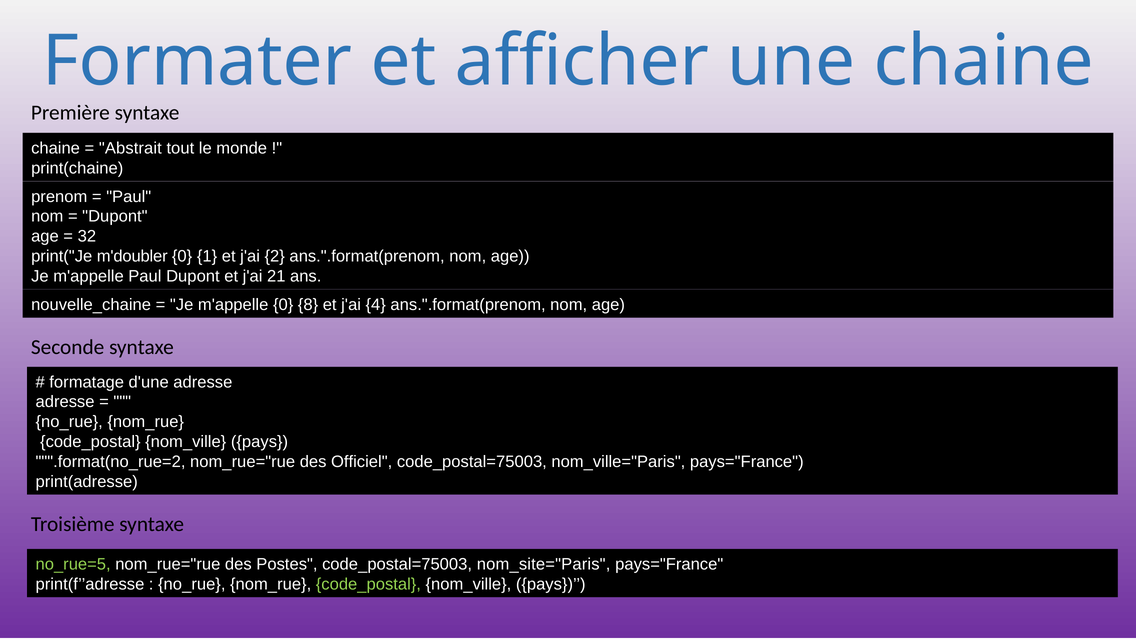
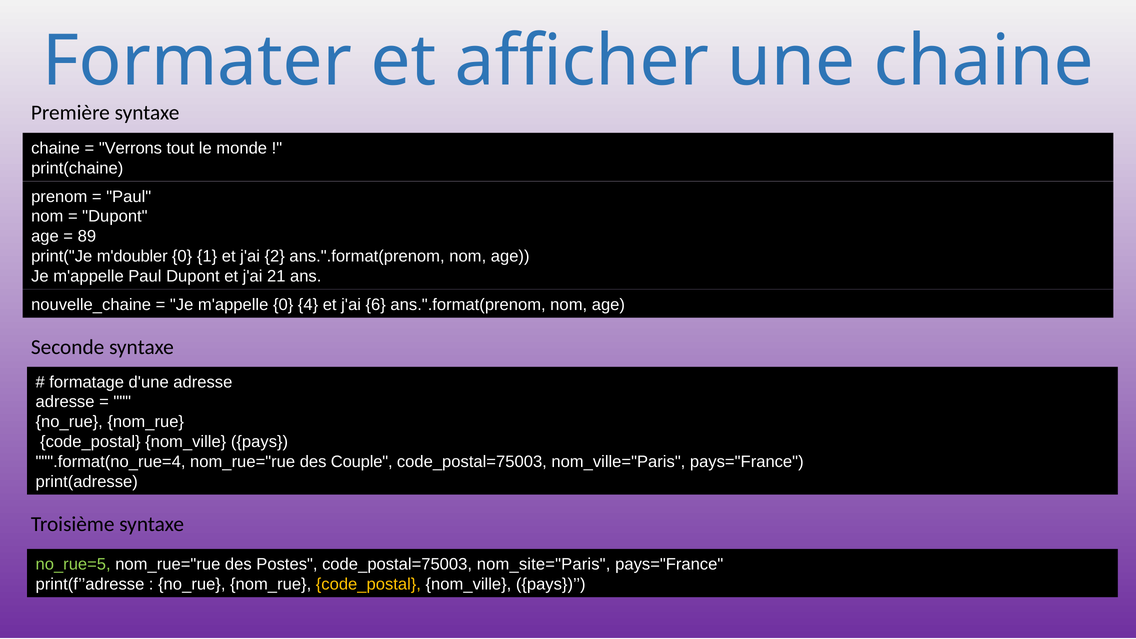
Abstrait: Abstrait -> Verrons (130, 148)
32: 32 -> 89 (87, 236)
8: 8 -> 4 (308, 305)
4: 4 -> 6 (376, 305)
.format(no_rue=2: .format(no_rue=2 -> .format(no_rue=4 (111, 462)
Officiel: Officiel -> Couple (362, 462)
code_postal colour: light green -> yellow (368, 584)
